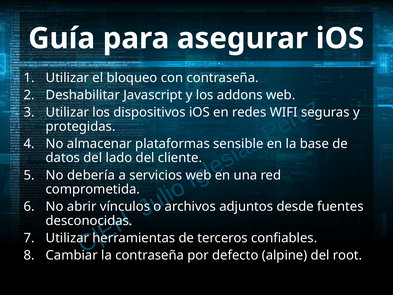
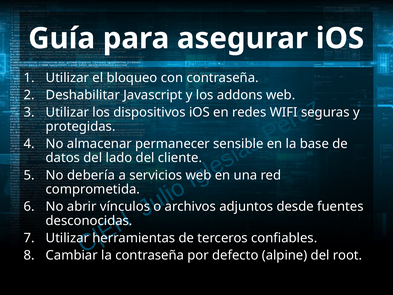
plataformas: plataformas -> permanecer (173, 144)
